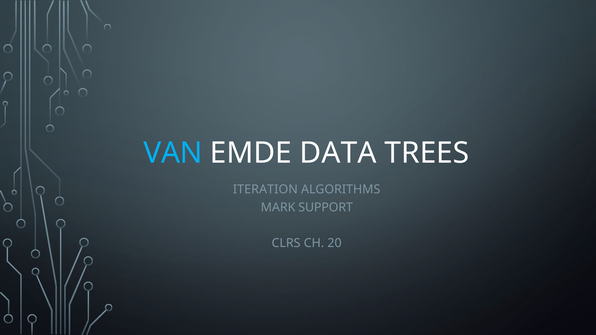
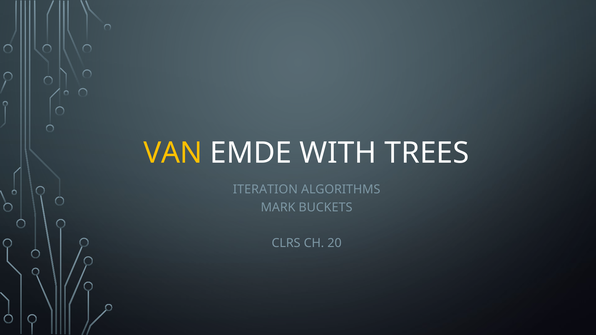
VAN colour: light blue -> yellow (173, 153)
DATA: DATA -> WITH (338, 153)
SUPPORT: SUPPORT -> BUCKETS (325, 208)
